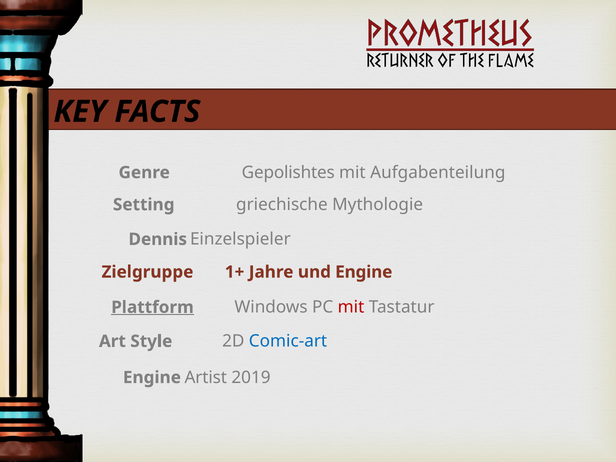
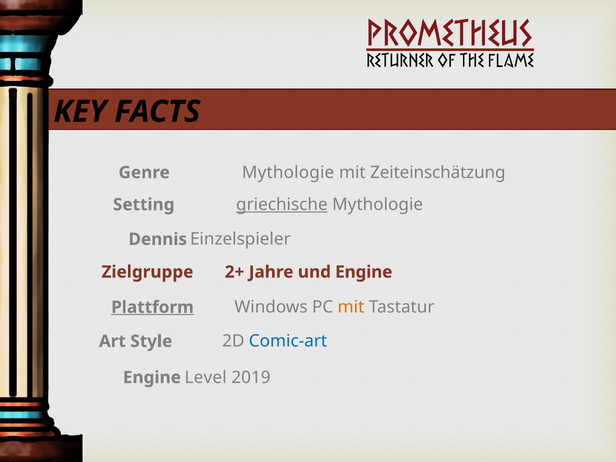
Genre Gepolishtes: Gepolishtes -> Mythologie (288, 173)
Aufgabenteilung: Aufgabenteilung -> Zeiteinschätzung (438, 173)
griechische underline: none -> present (282, 205)
1+: 1+ -> 2+ (235, 272)
mit colour: red -> orange (351, 307)
Artist: Artist -> Level (206, 377)
